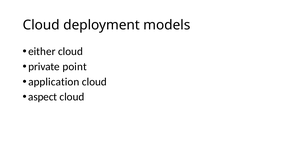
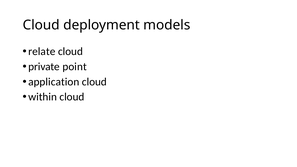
either: either -> relate (42, 52)
aspect: aspect -> within (43, 97)
